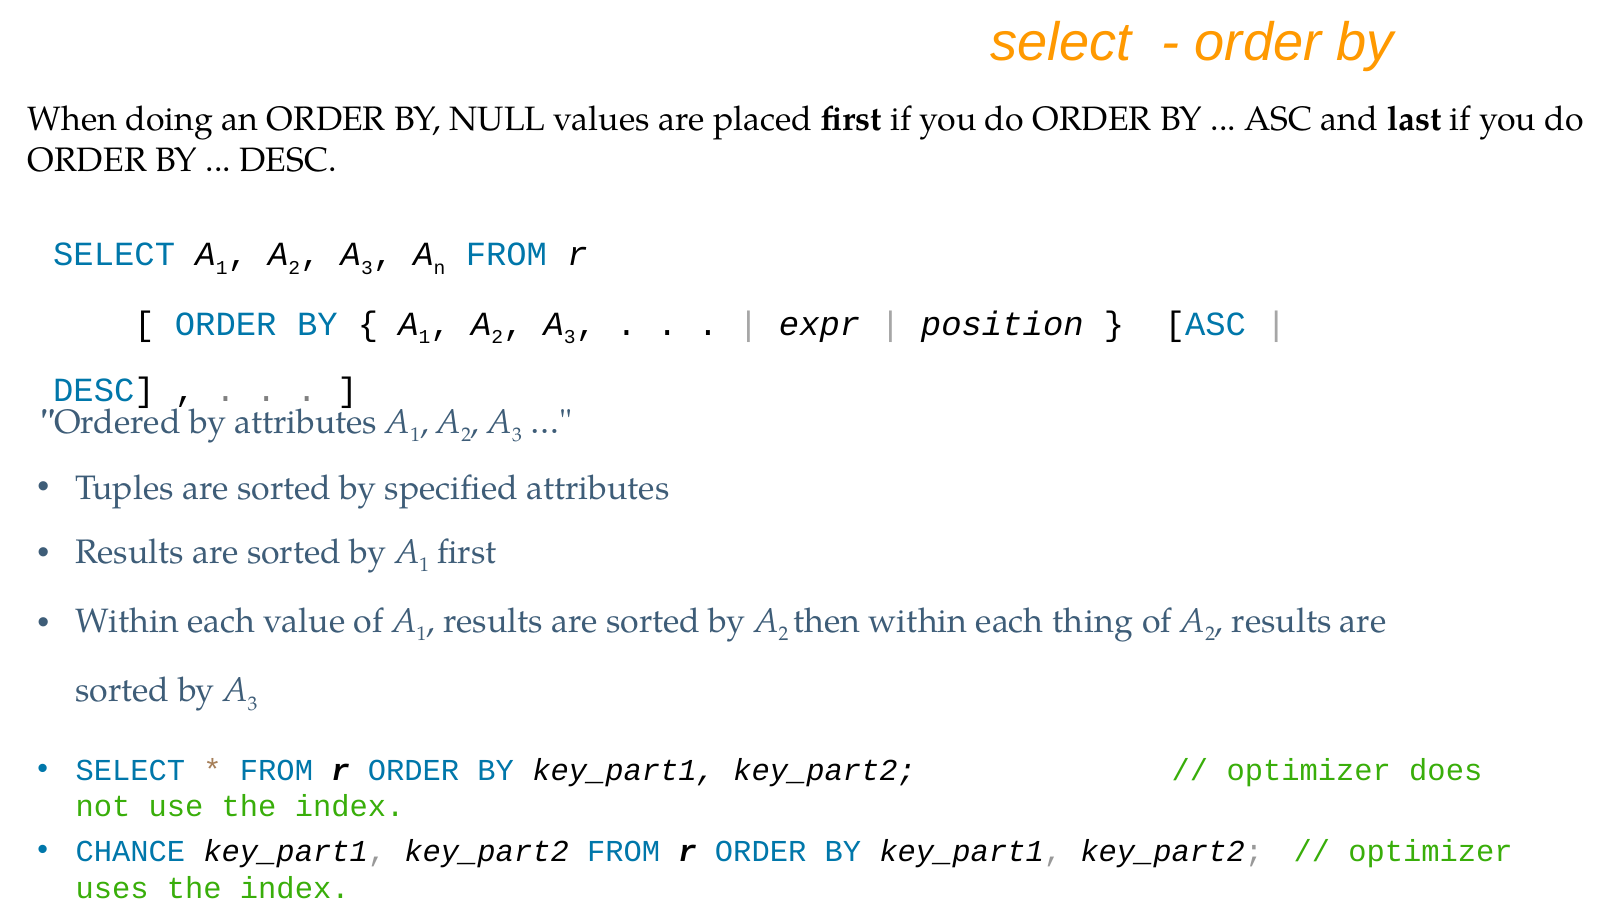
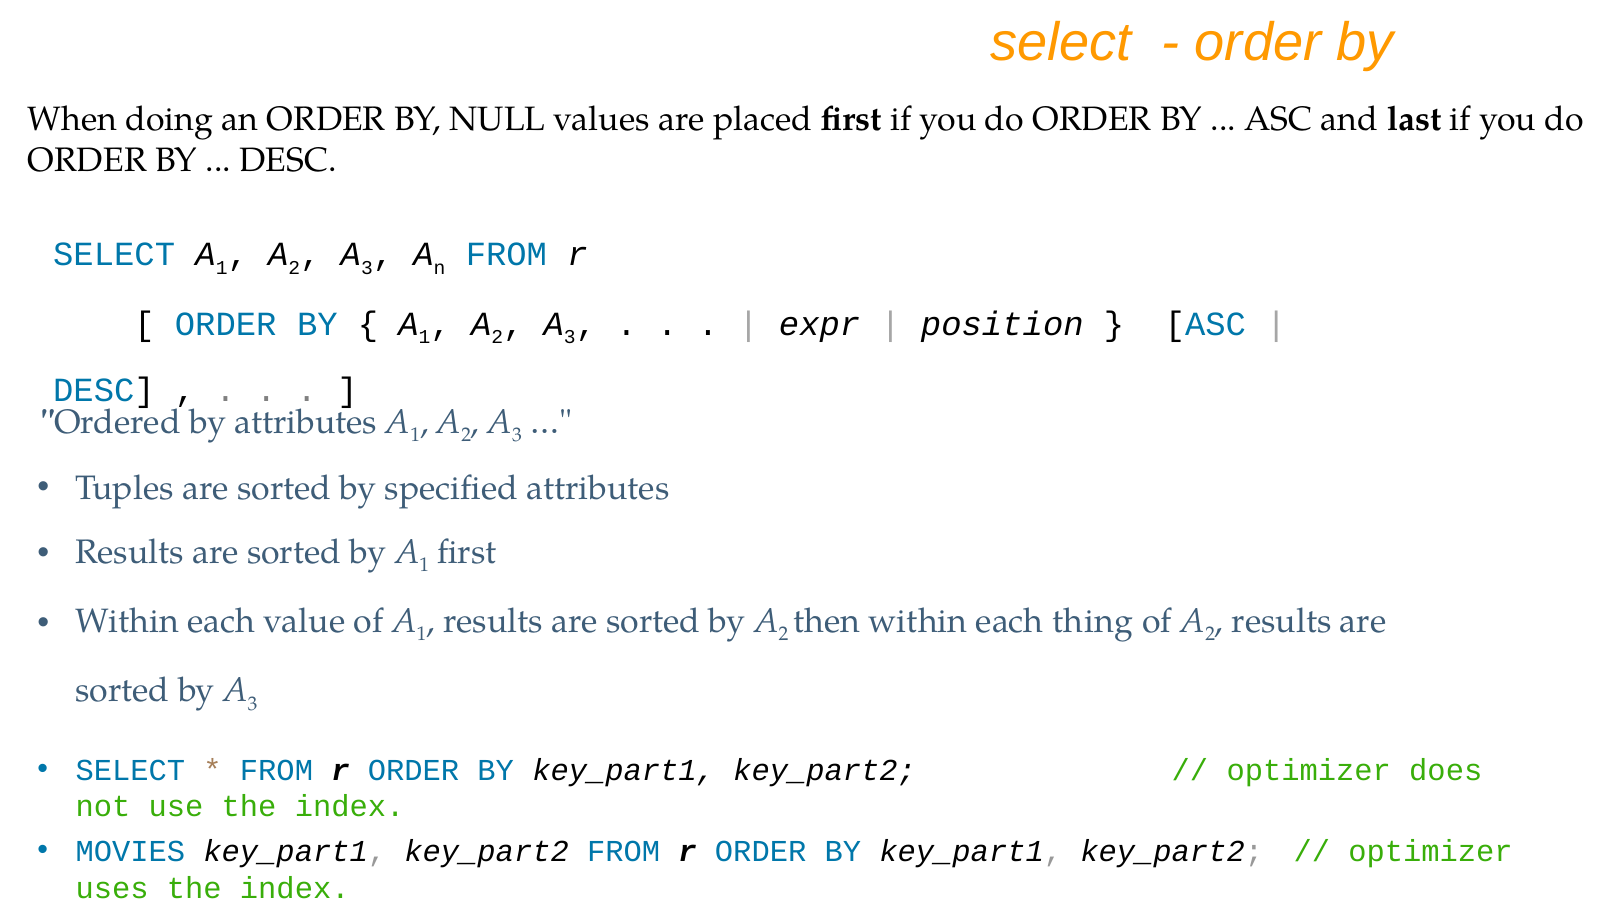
CHANCE: CHANCE -> MOVIES (130, 852)
